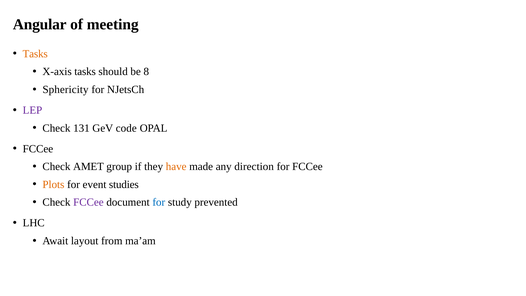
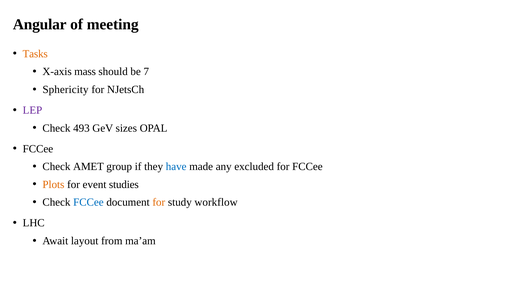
X-axis tasks: tasks -> mass (85, 72)
8: 8 -> 7 (146, 72)
131: 131 -> 493 (81, 128)
code: code -> sizes (126, 128)
have colour: orange -> blue (176, 167)
direction: direction -> excluded (254, 167)
FCCee colour: purple -> blue (88, 202)
for colour: blue -> orange (159, 202)
prevented: prevented -> workflow (216, 202)
